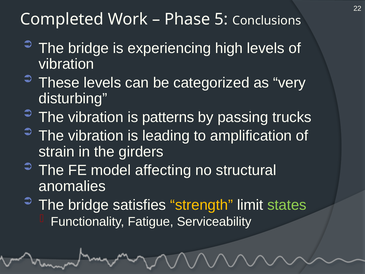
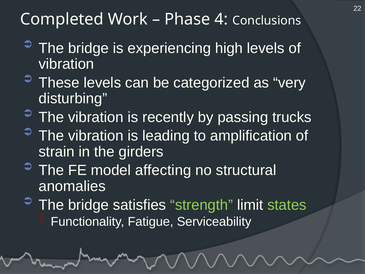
5: 5 -> 4 (221, 19)
patterns: patterns -> recently (168, 117)
strength colour: yellow -> light green (202, 205)
